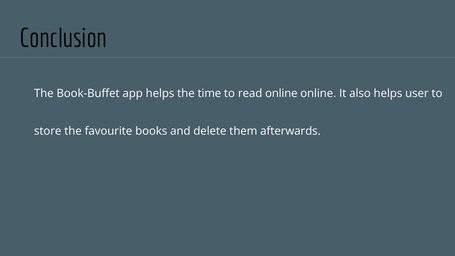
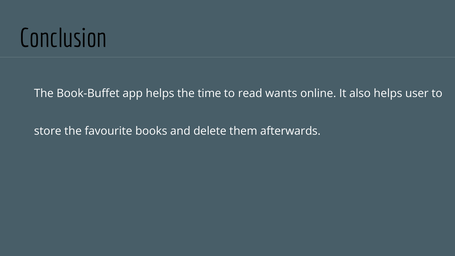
read online: online -> wants (281, 93)
